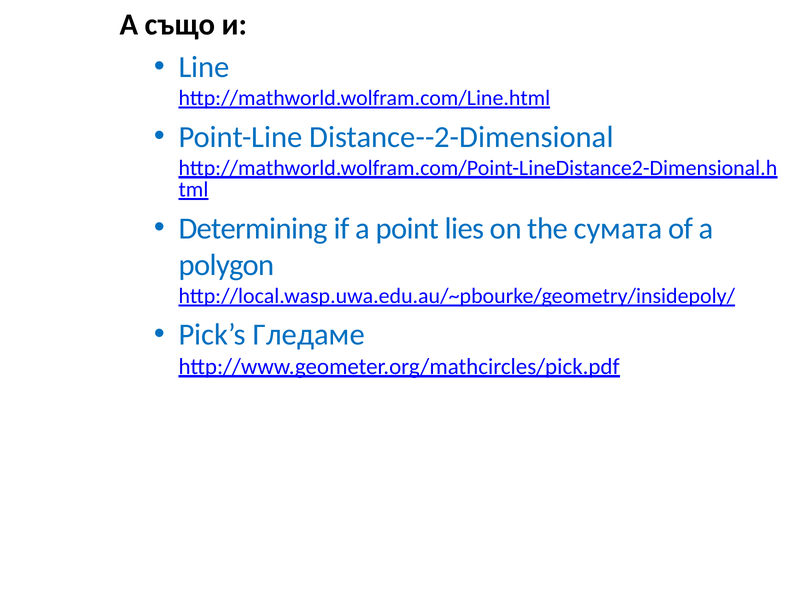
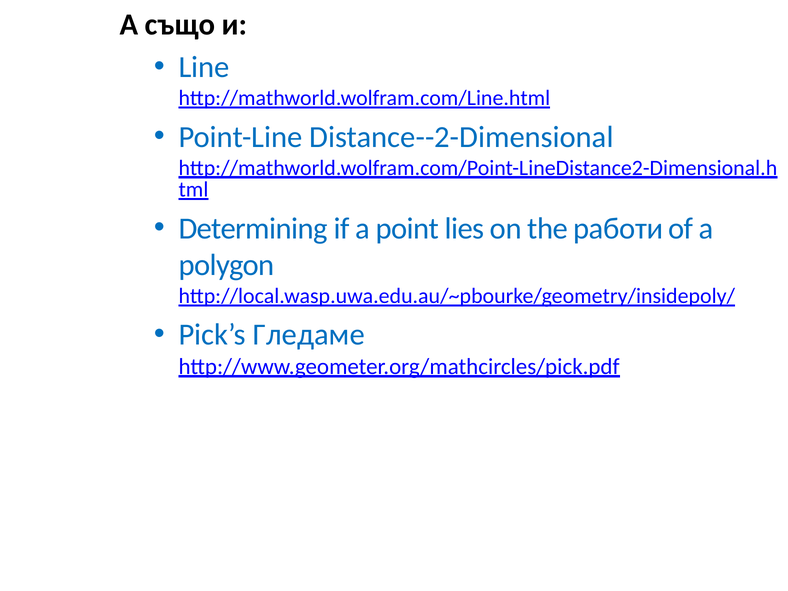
сумата: сумата -> работи (618, 228)
